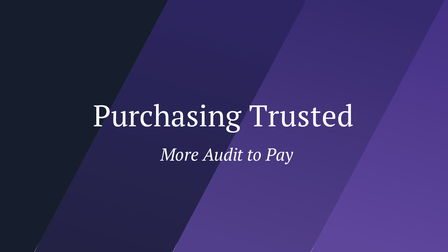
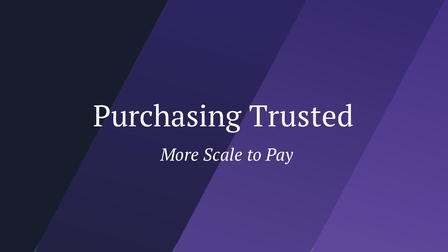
Audit: Audit -> Scale (223, 155)
